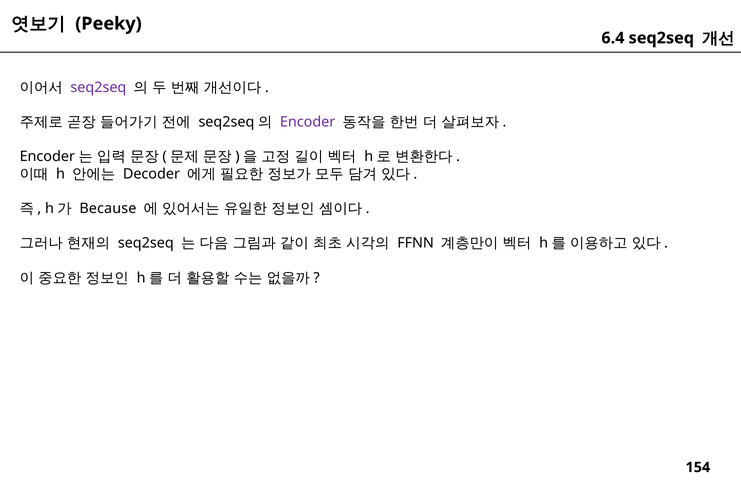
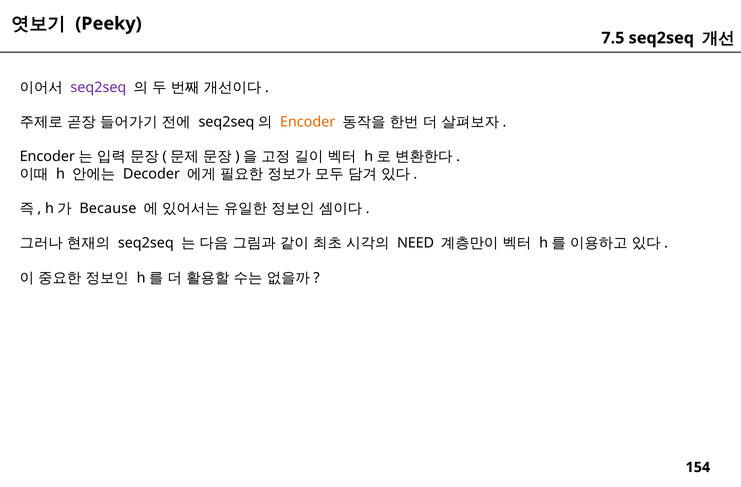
6.4: 6.4 -> 7.5 (613, 38)
Encoder colour: purple -> orange (308, 122)
FFNN: FFNN -> NEED (416, 243)
